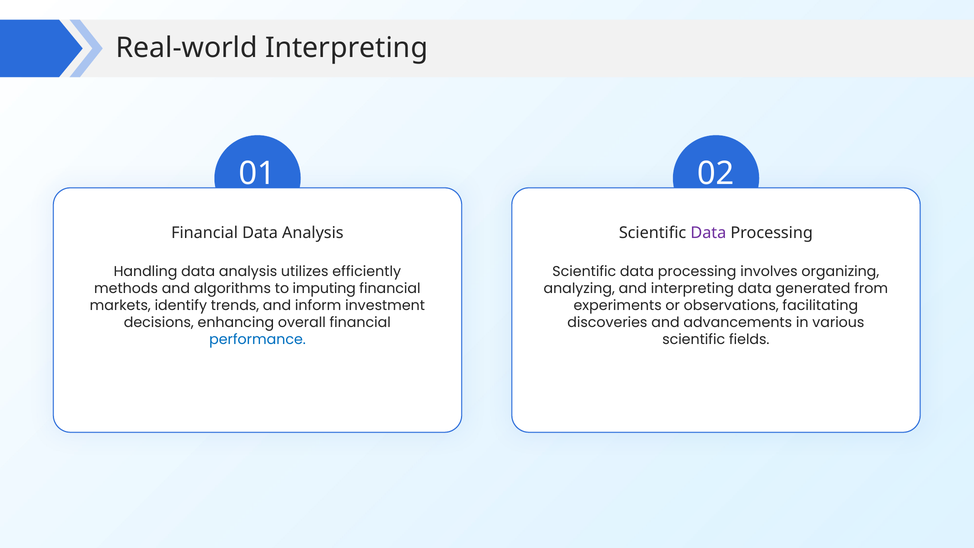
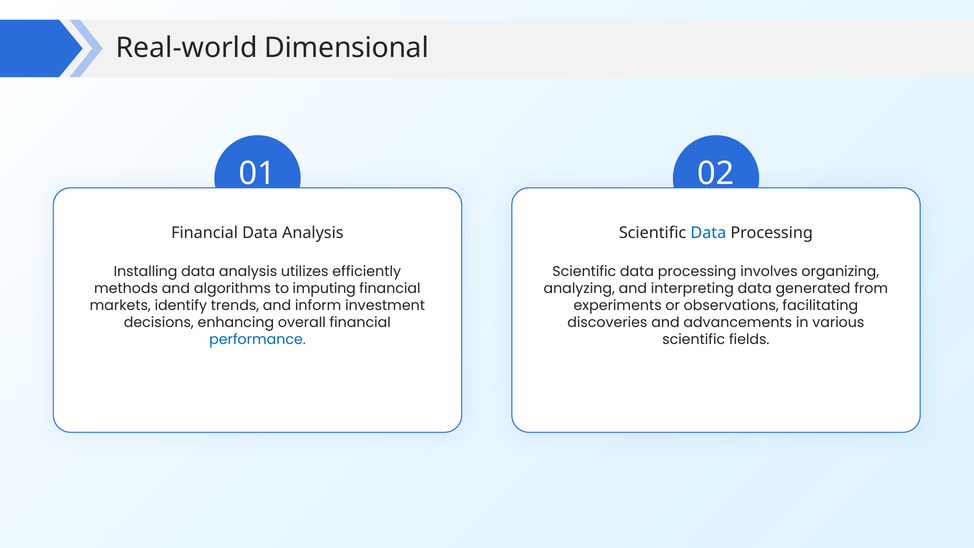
Real-world Interpreting: Interpreting -> Dimensional (347, 48)
Data colour: purple -> blue (708, 233)
Handling: Handling -> Installing (146, 271)
